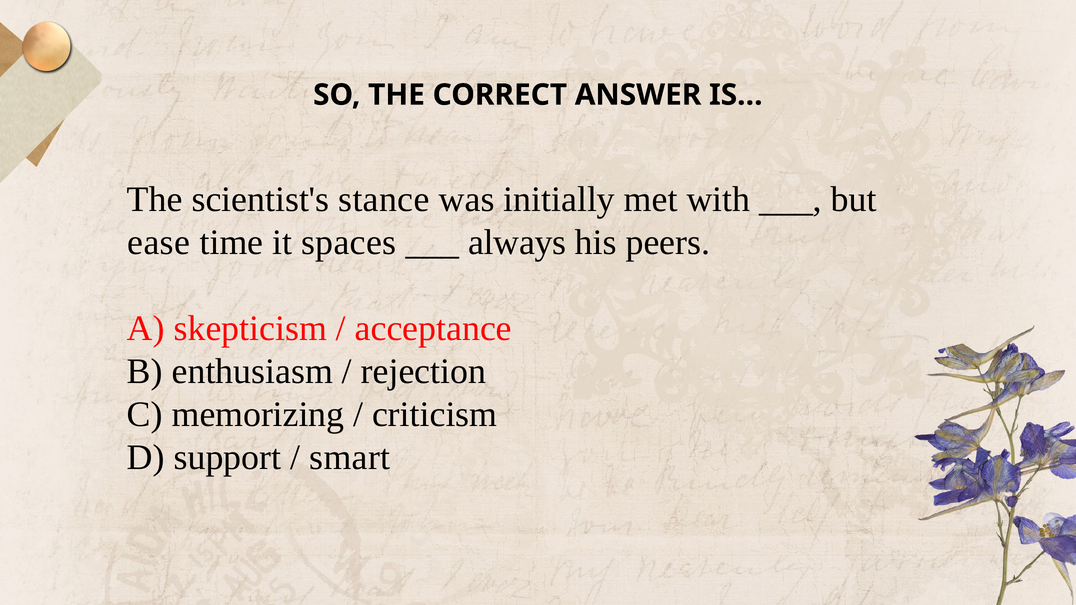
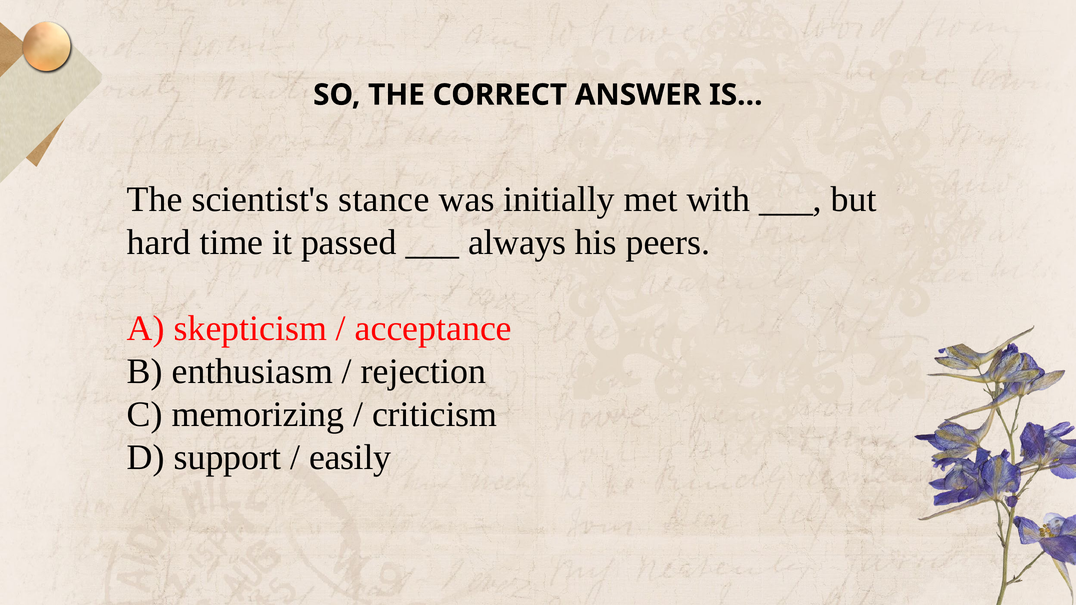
ease: ease -> hard (159, 242)
spaces: spaces -> passed (349, 242)
smart: smart -> easily (350, 458)
